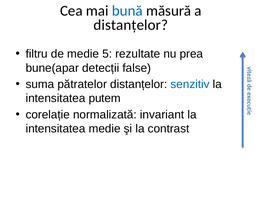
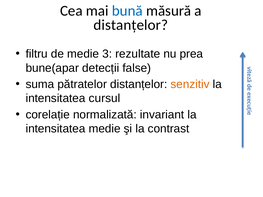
5: 5 -> 3 (107, 54)
senzitiv colour: blue -> orange (190, 84)
putem: putem -> cursul (105, 98)
